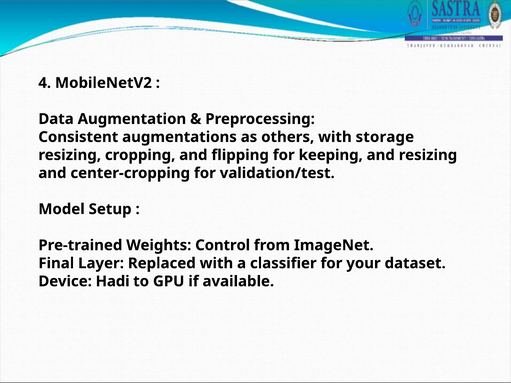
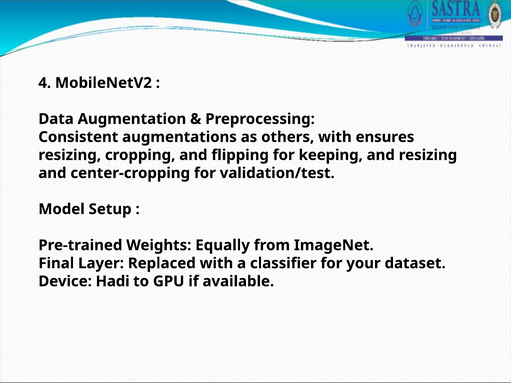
storage: storage -> ensures (385, 137)
Control: Control -> Equally (223, 245)
